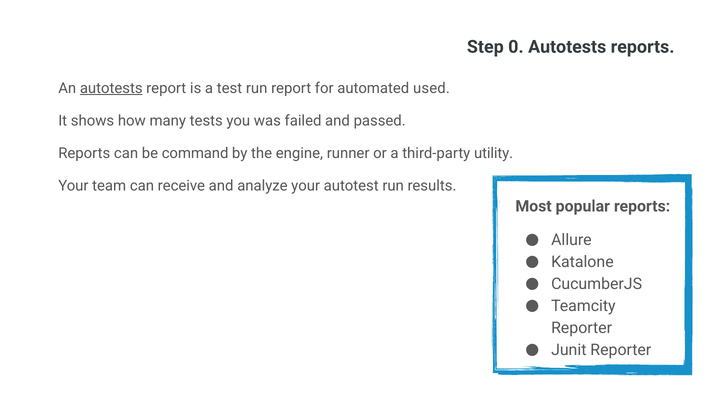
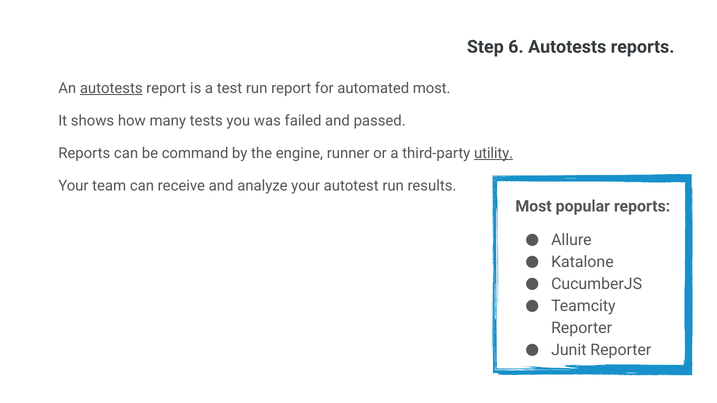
0: 0 -> 6 (516, 47)
automated used: used -> most (432, 88)
utility underline: none -> present (494, 153)
